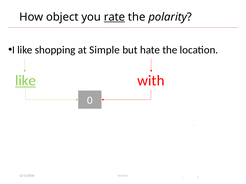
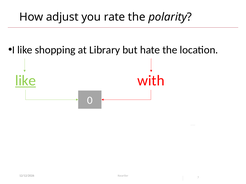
object: object -> adjust (62, 17)
rate underline: present -> none (115, 17)
Simple: Simple -> Library (105, 50)
